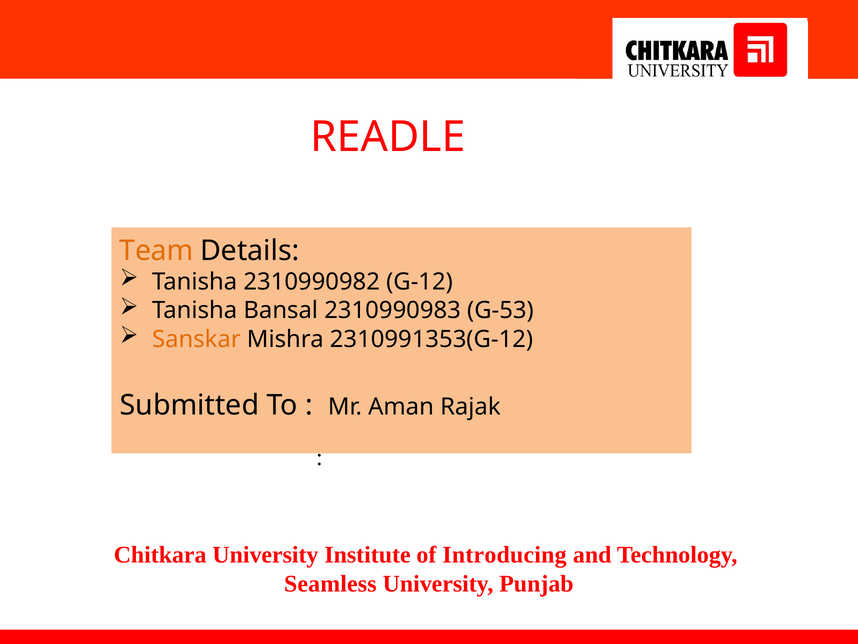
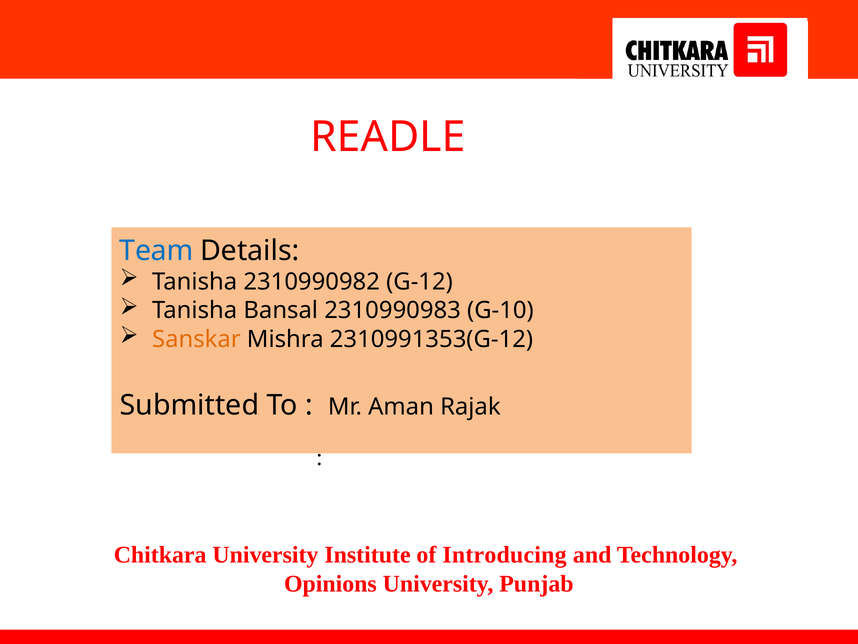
Team colour: orange -> blue (156, 251)
G-53: G-53 -> G-10 (500, 310)
Seamless: Seamless -> Opinions (330, 583)
